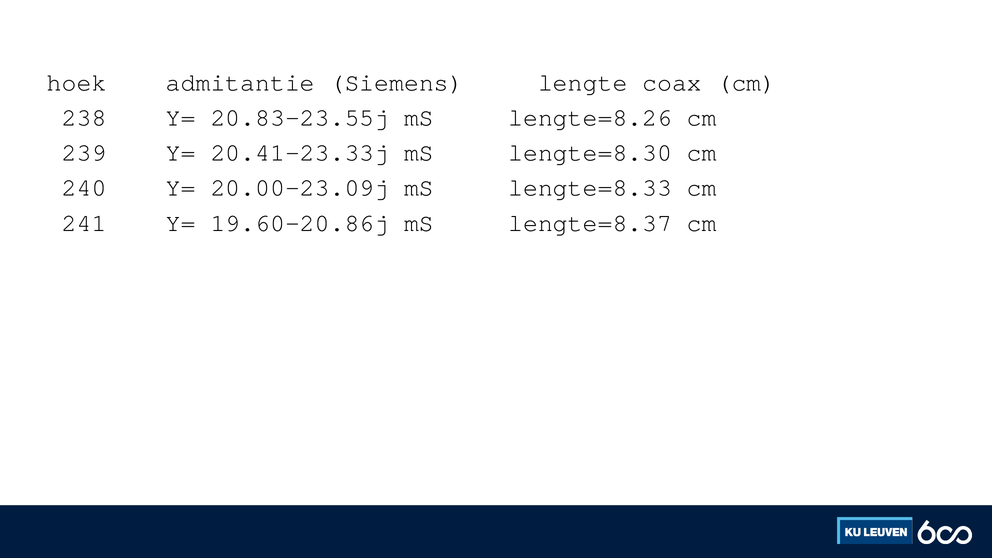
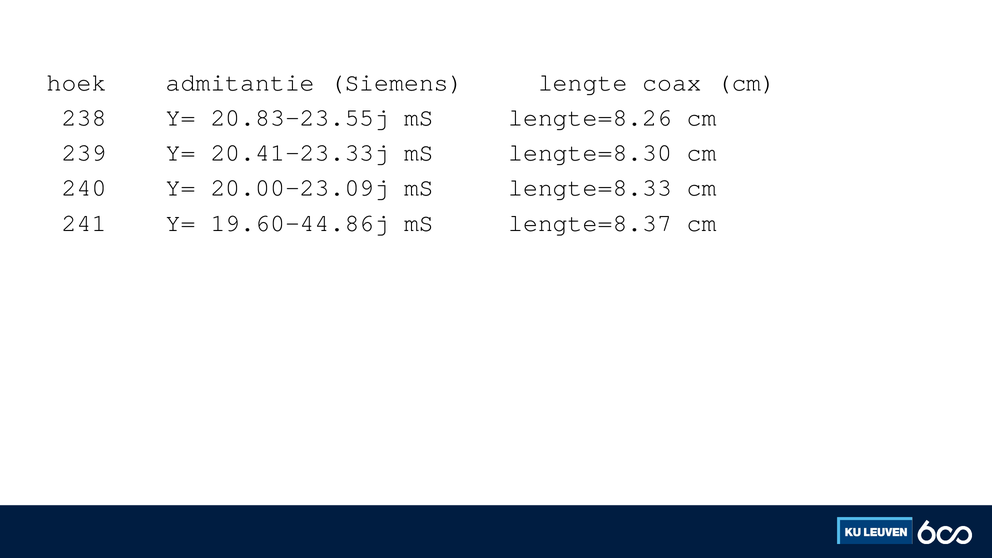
19.60-20.86j: 19.60-20.86j -> 19.60-44.86j (300, 223)
